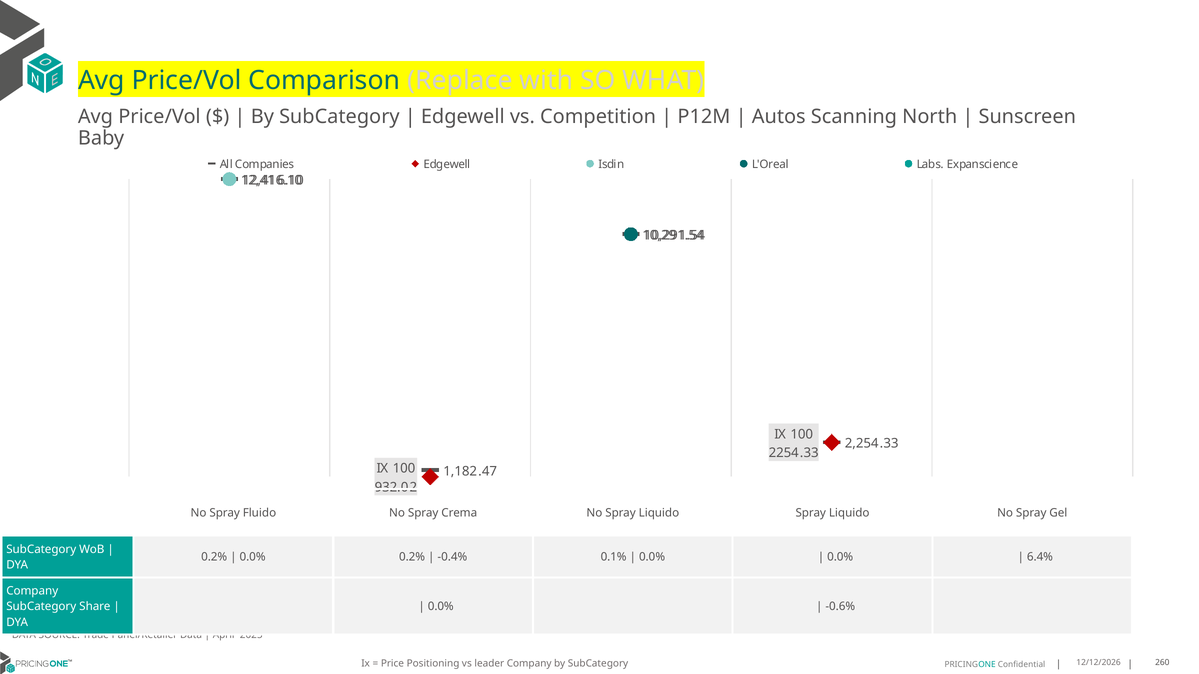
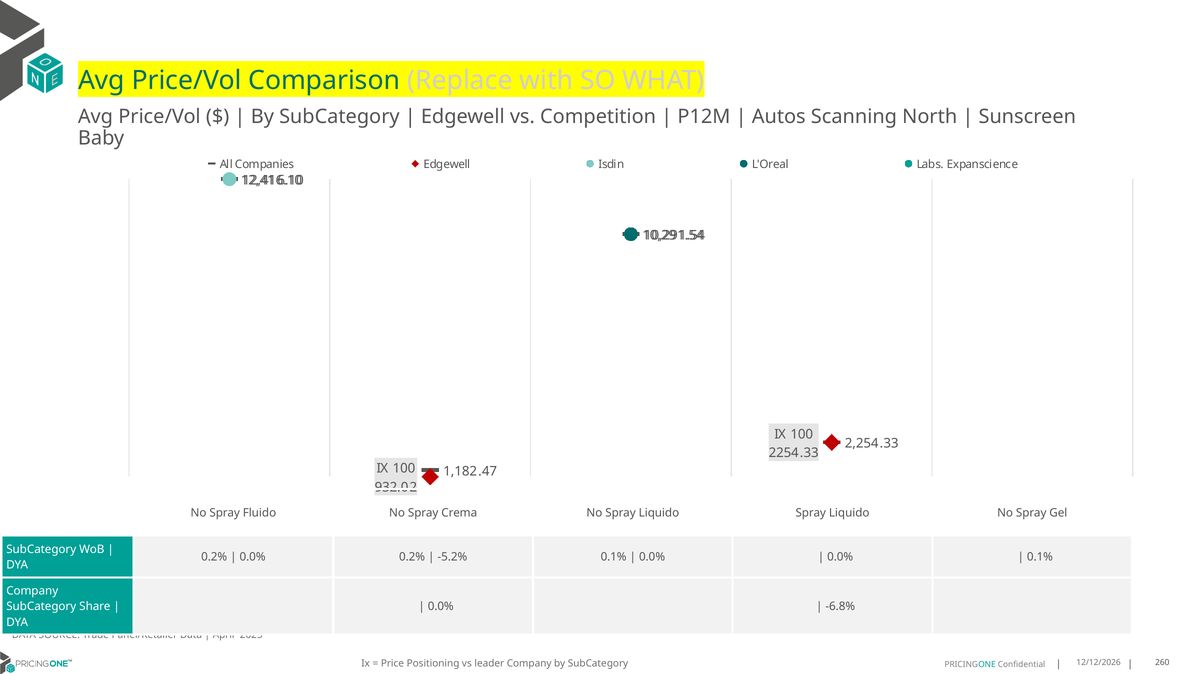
-0.4%: -0.4% -> -5.2% (452, 557)
6.4%: 6.4% -> 0.1% (1040, 557)
-0.6%: -0.6% -> -6.8% (840, 607)
